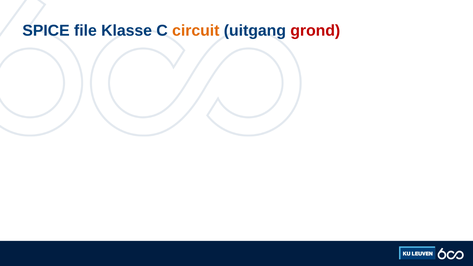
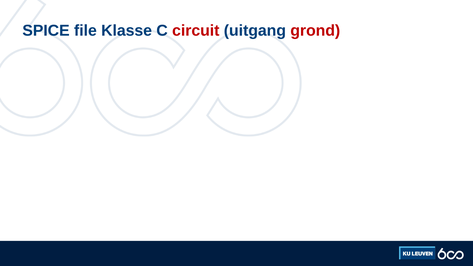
circuit colour: orange -> red (196, 31)
